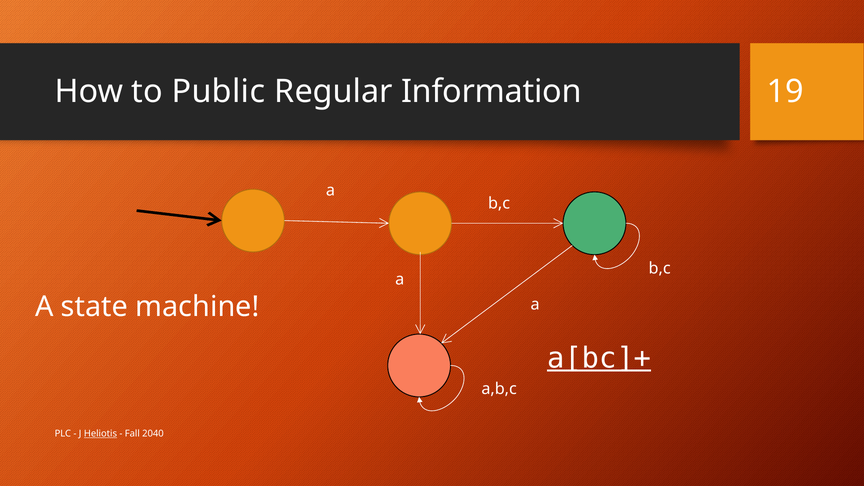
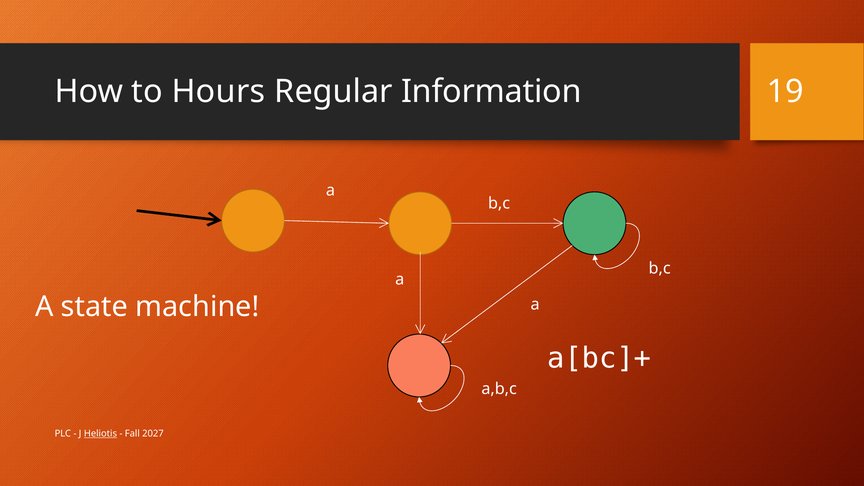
Public: Public -> Hours (218, 91)
a[bc]+ underline: present -> none (599, 358)
2040: 2040 -> 2027 (153, 434)
